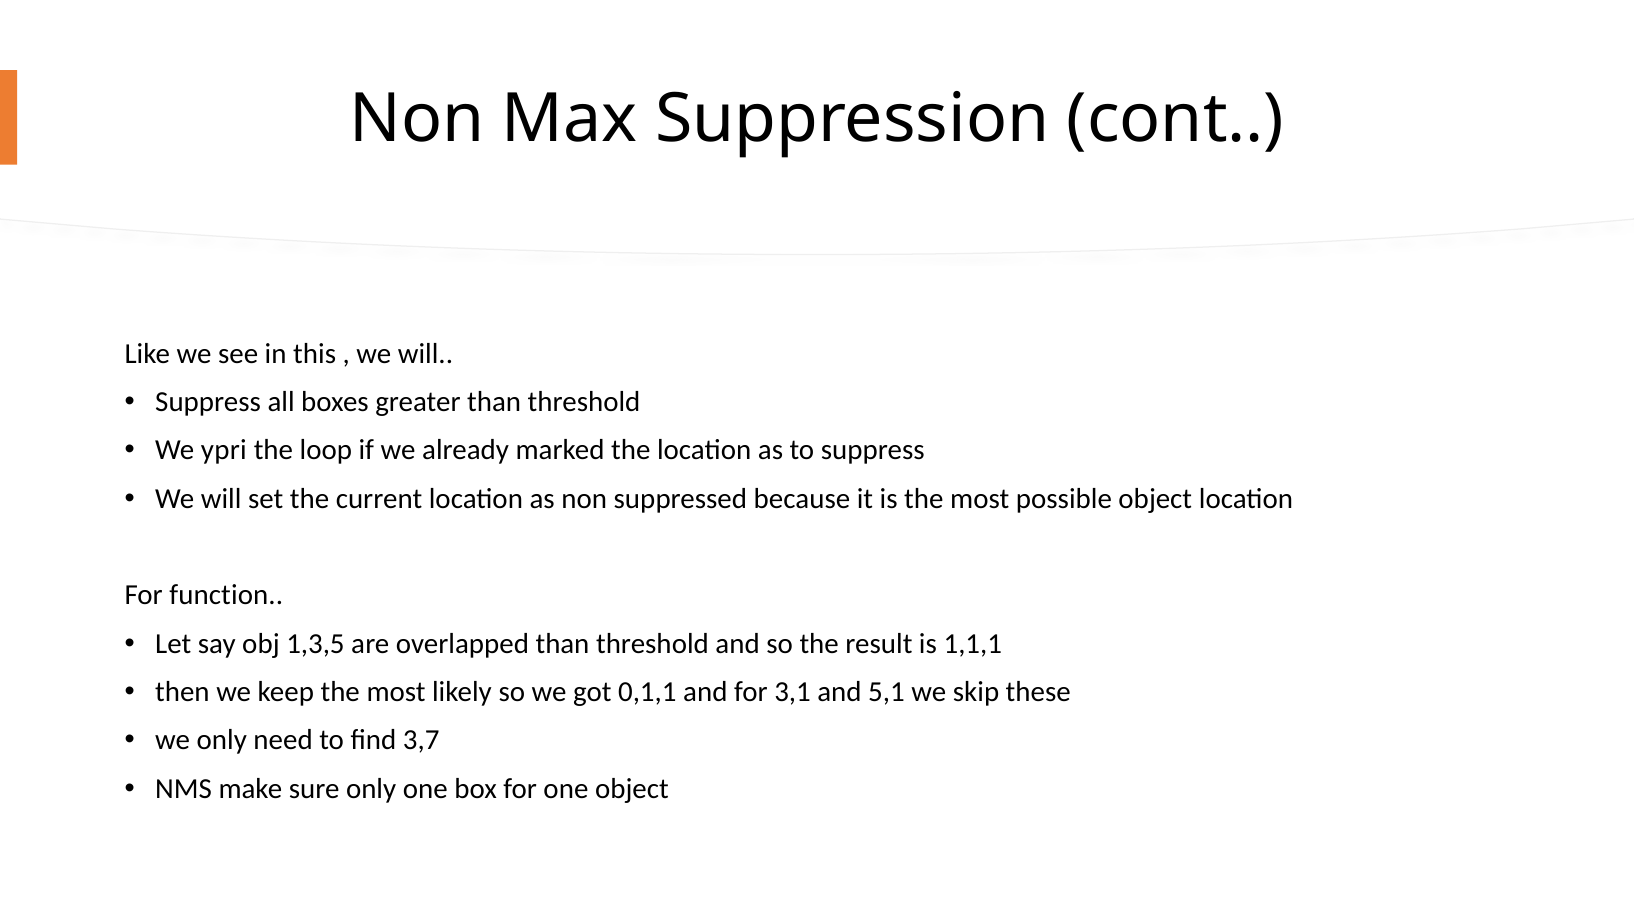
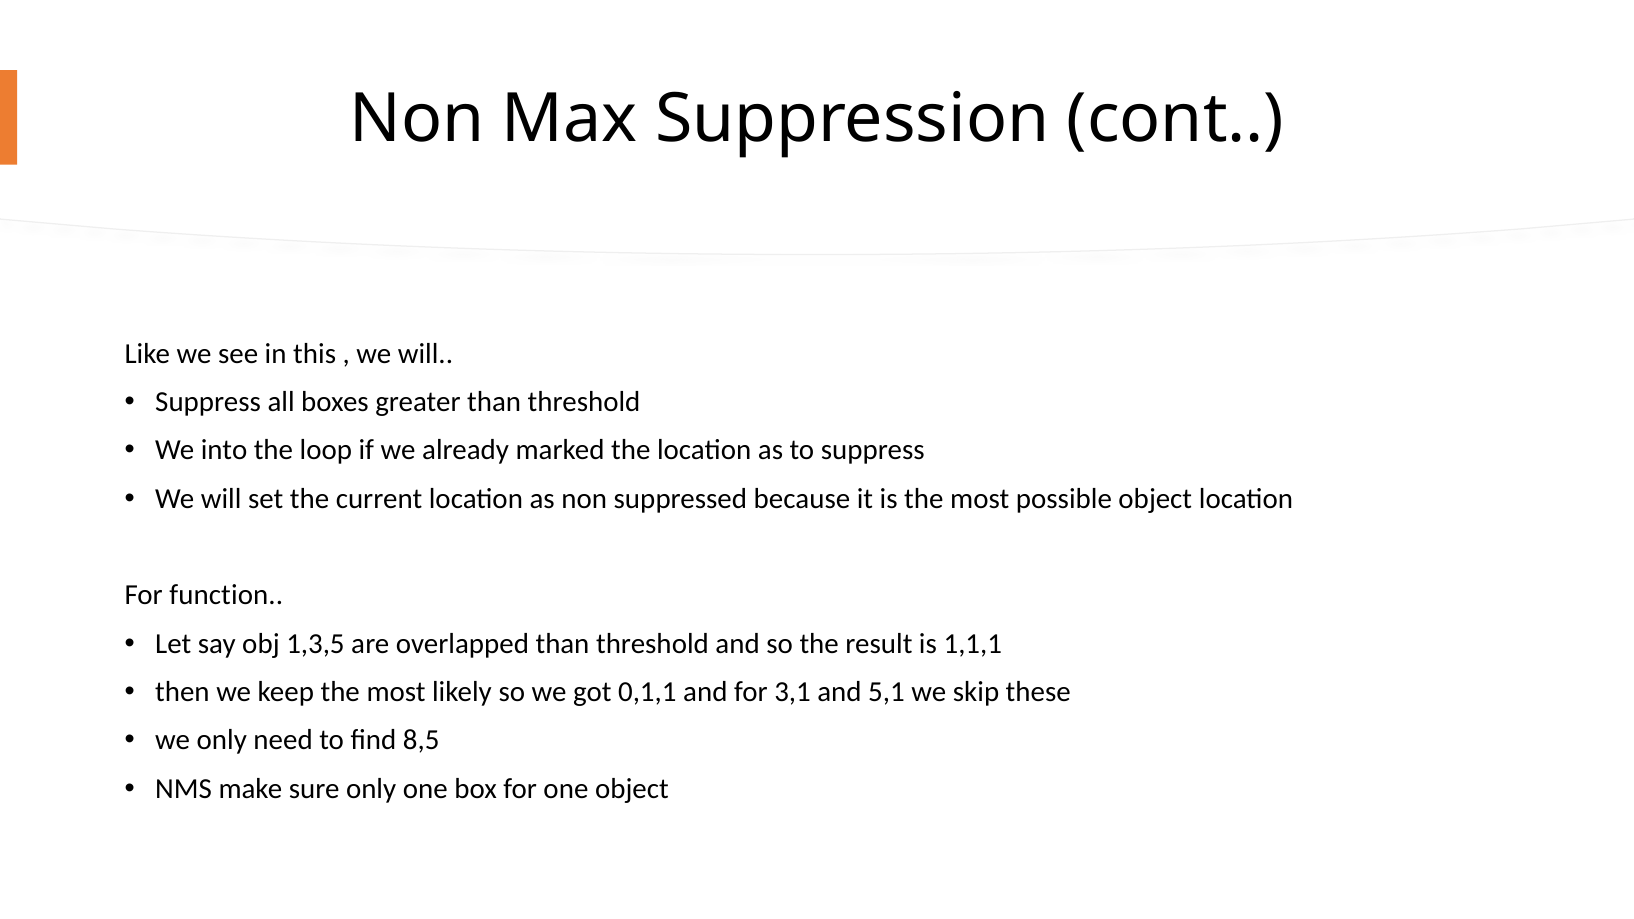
ypri: ypri -> into (224, 450)
3,7: 3,7 -> 8,5 (421, 740)
